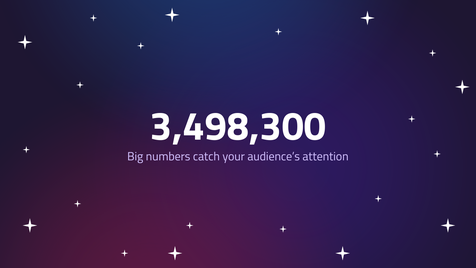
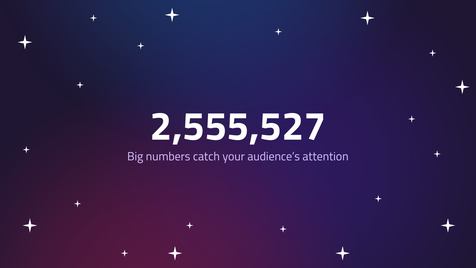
3,498,300: 3,498,300 -> 2,555,527 (238, 127)
